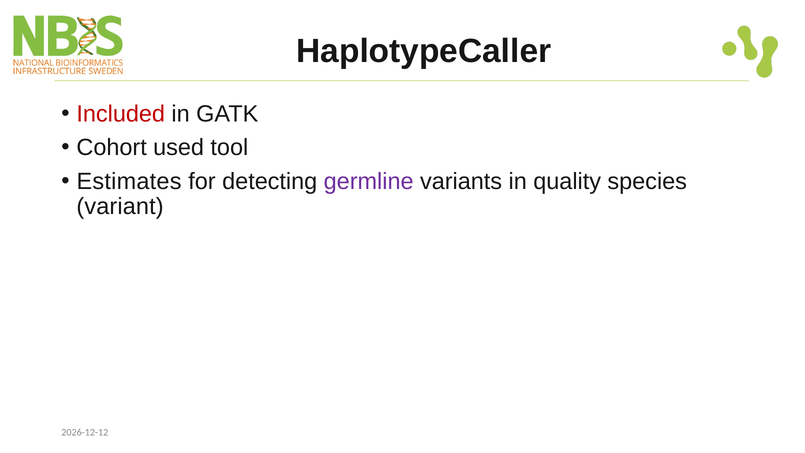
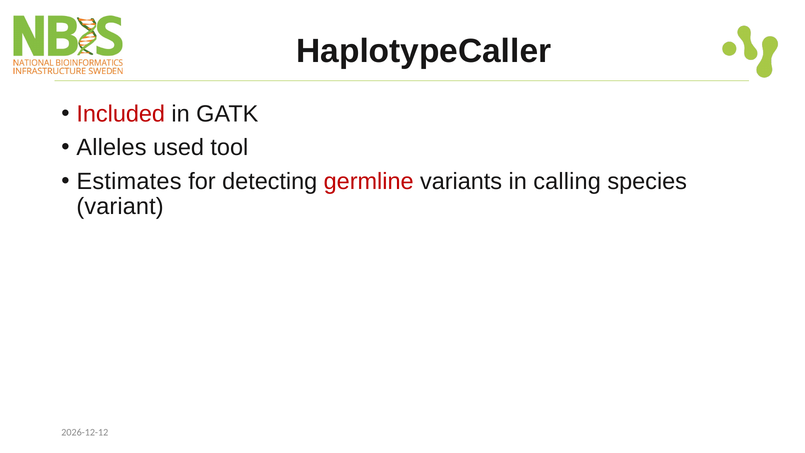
Cohort: Cohort -> Alleles (112, 147)
germline colour: purple -> red (369, 181)
quality: quality -> calling (567, 181)
